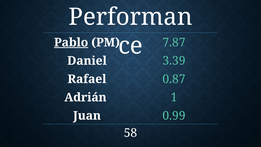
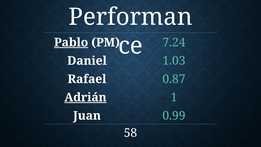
7.87: 7.87 -> 7.24 (174, 42)
3.39: 3.39 -> 1.03 (174, 61)
Adrián underline: none -> present (85, 97)
